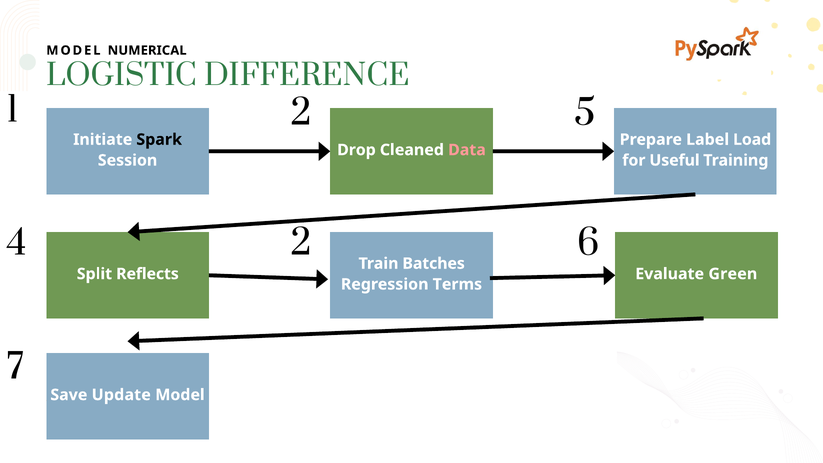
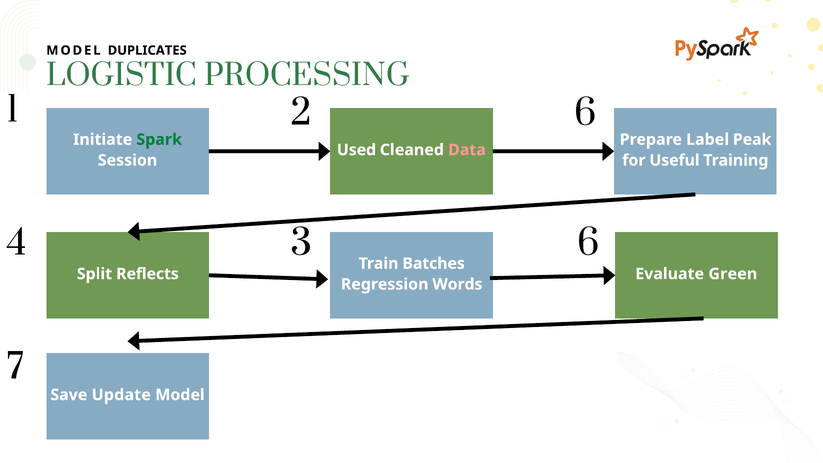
NUMERICAL: NUMERICAL -> DUPLICATES (147, 50)
DIFFERENCE: DIFFERENCE -> PROCESSING (307, 76)
2 5: 5 -> 6 (585, 113)
Spark colour: black -> green (159, 140)
Load: Load -> Peak (752, 140)
Drop: Drop -> Used (356, 150)
4 2: 2 -> 3 (301, 244)
Terms: Terms -> Words (457, 284)
